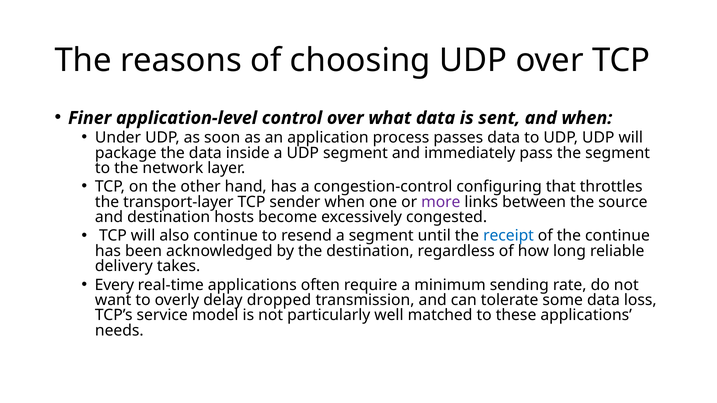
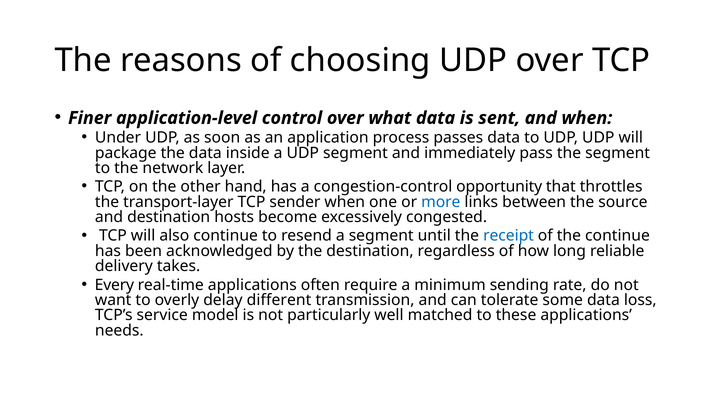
configuring: configuring -> opportunity (499, 187)
more colour: purple -> blue (441, 202)
dropped: dropped -> different (279, 300)
